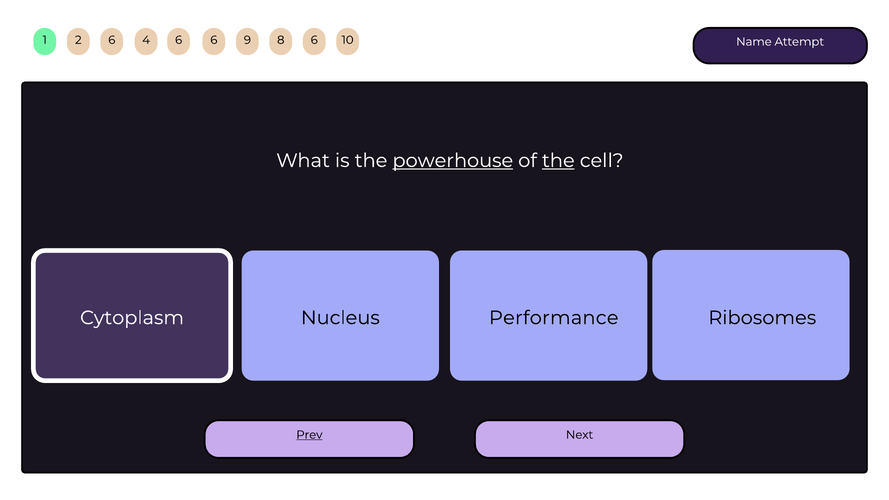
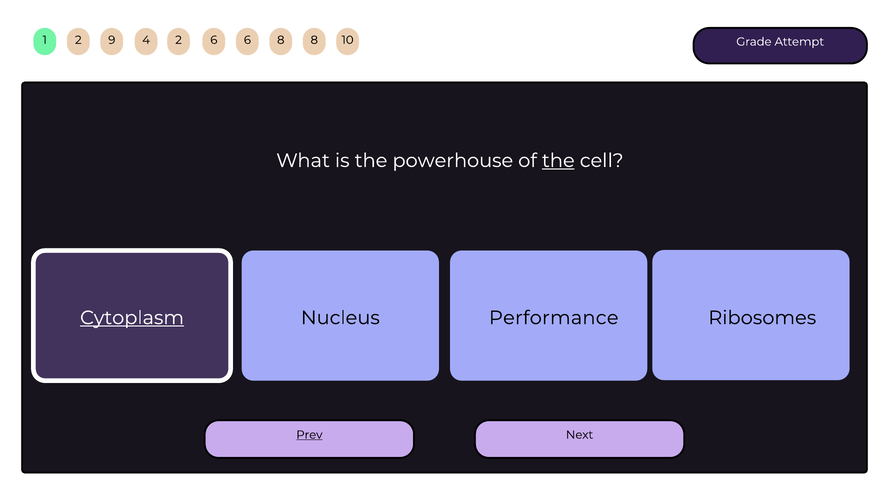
2 6: 6 -> 9 (112, 40)
4 6: 6 -> 2 (179, 40)
6 9: 9 -> 6 (247, 40)
8 6: 6 -> 8 (314, 40)
Name: Name -> Grade (754, 42)
powerhouse underline: present -> none (453, 161)
Cytoplasm underline: none -> present (132, 318)
